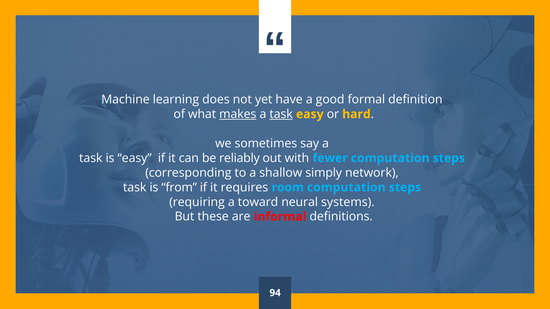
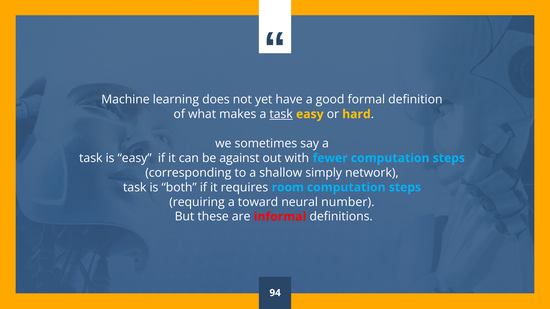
makes underline: present -> none (238, 114)
reliably: reliably -> against (239, 158)
from: from -> both (179, 188)
systems: systems -> number (348, 202)
